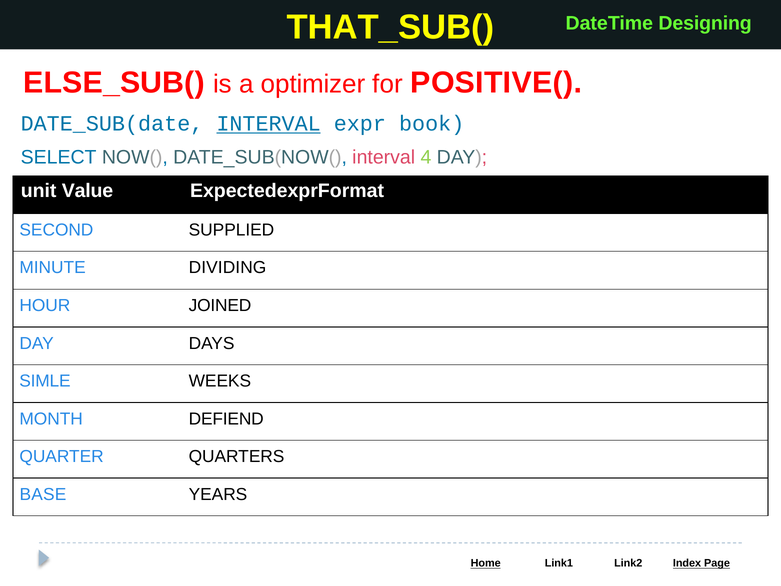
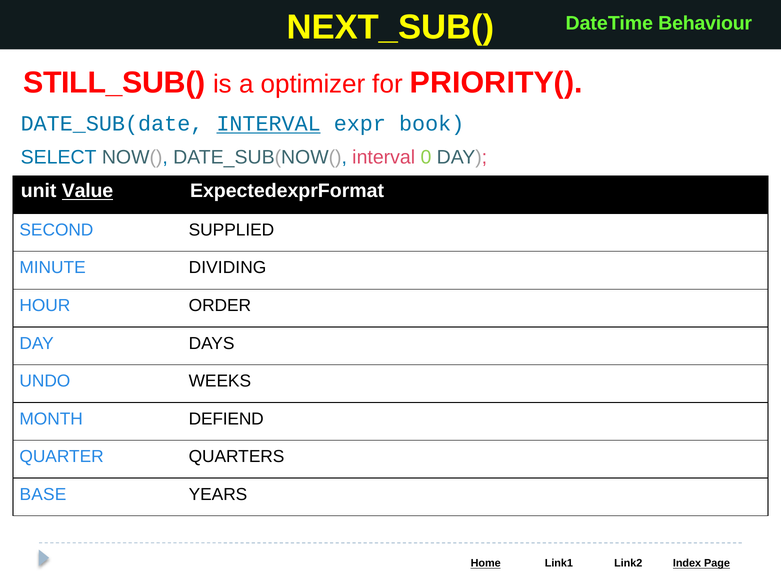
THAT_SUB(: THAT_SUB( -> NEXT_SUB( (390, 27)
Designing: Designing -> Behaviour (705, 23)
ELSE_SUB(: ELSE_SUB( -> STILL_SUB( (114, 83)
POSITIVE(: POSITIVE( -> PRIORITY( (496, 83)
4: 4 -> 0 (426, 157)
Value underline: none -> present (87, 191)
JOINED: JOINED -> ORDER (220, 305)
SIMLE: SIMLE -> UNDO (45, 381)
